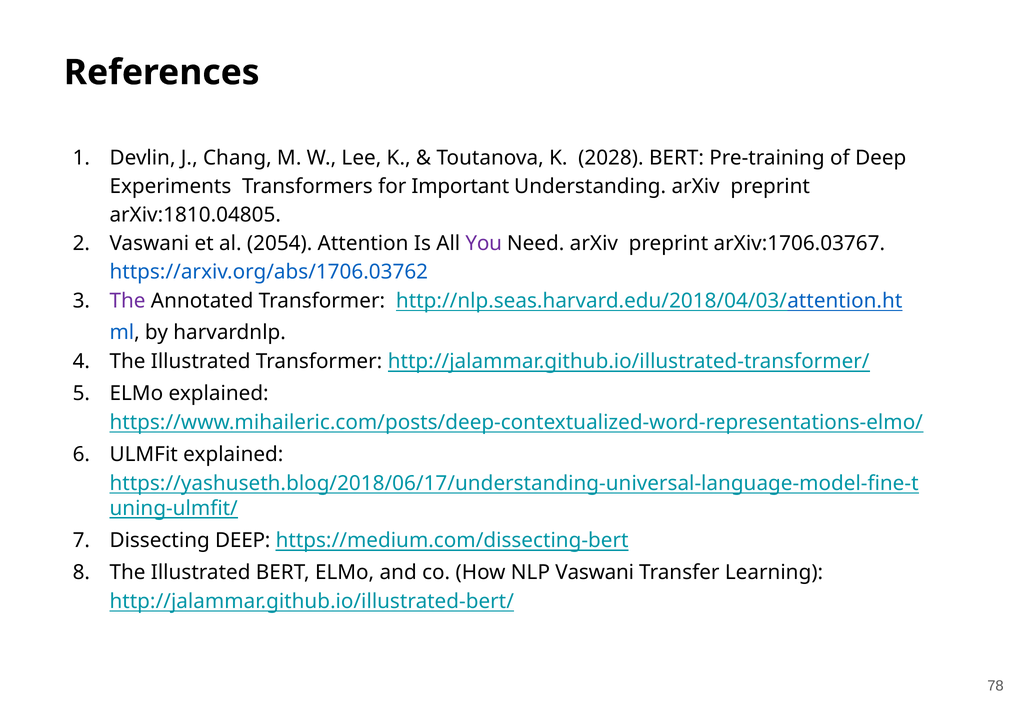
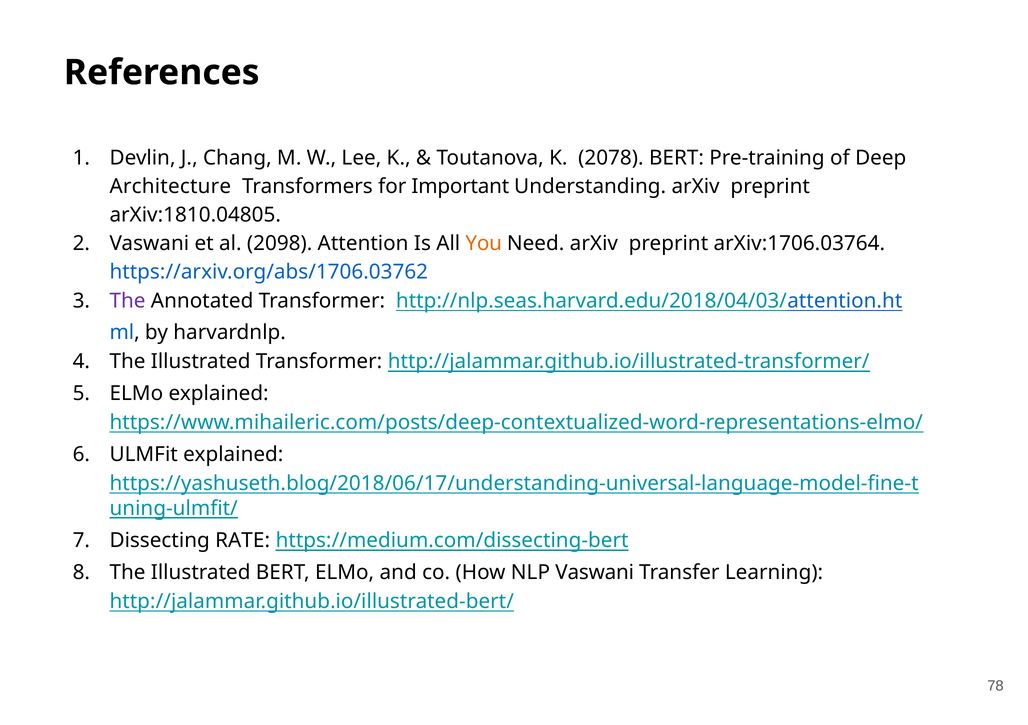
2028: 2028 -> 2078 (611, 158)
Experiments: Experiments -> Architecture (170, 186)
2054: 2054 -> 2098 (280, 243)
You colour: purple -> orange (484, 243)
arXiv:1706.03767: arXiv:1706.03767 -> arXiv:1706.03764 (799, 243)
Dissecting DEEP: DEEP -> RATE (243, 541)
